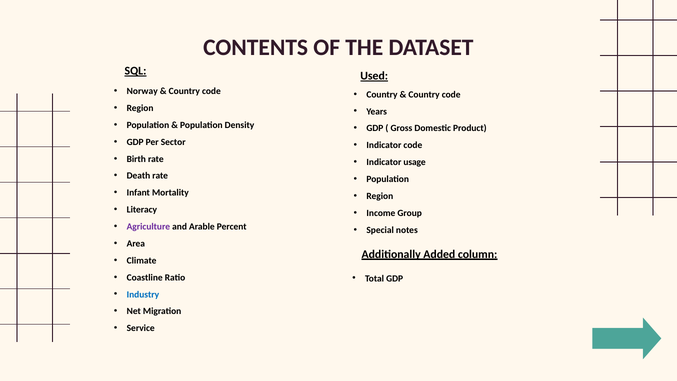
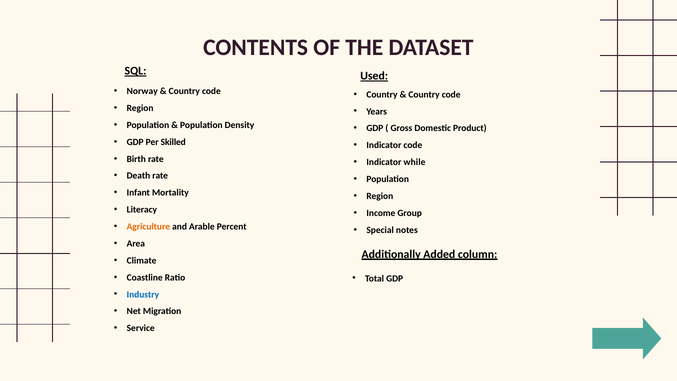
Sector: Sector -> Skilled (173, 142)
usage: usage -> while (415, 162)
Agriculture colour: purple -> orange (148, 227)
